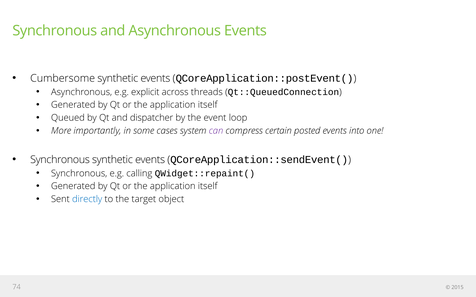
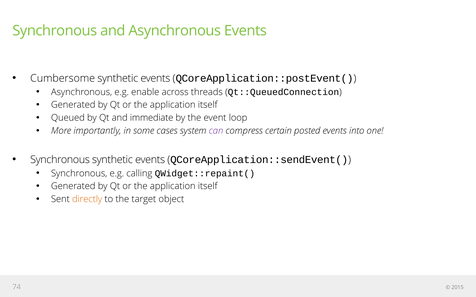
explicit: explicit -> enable (145, 92)
dispatcher: dispatcher -> immediate (152, 118)
directly colour: blue -> orange (87, 200)
